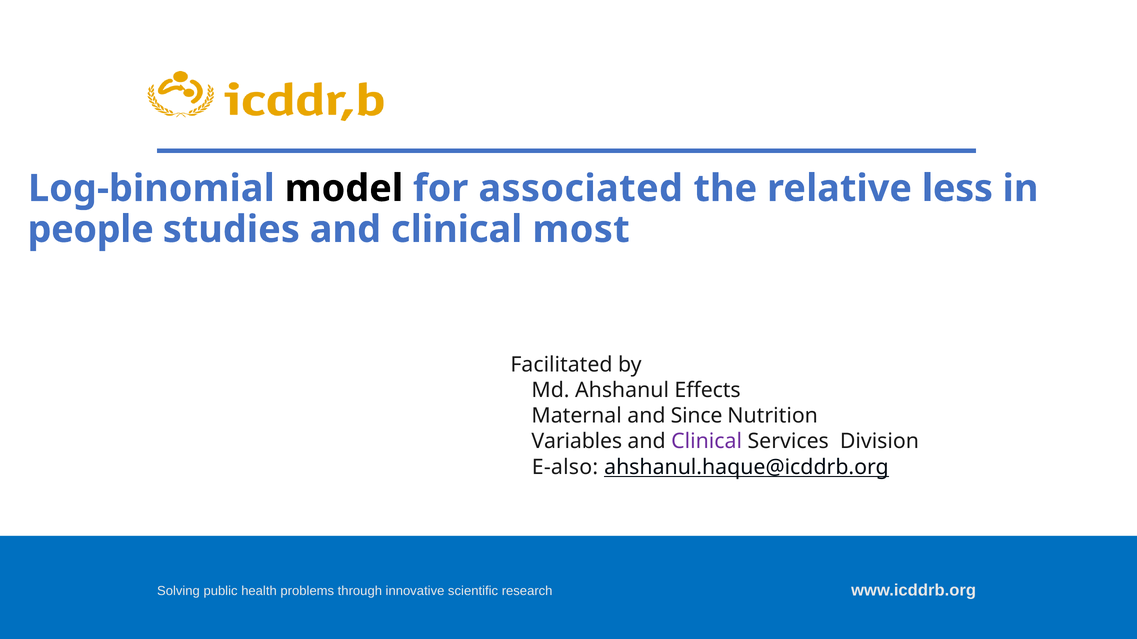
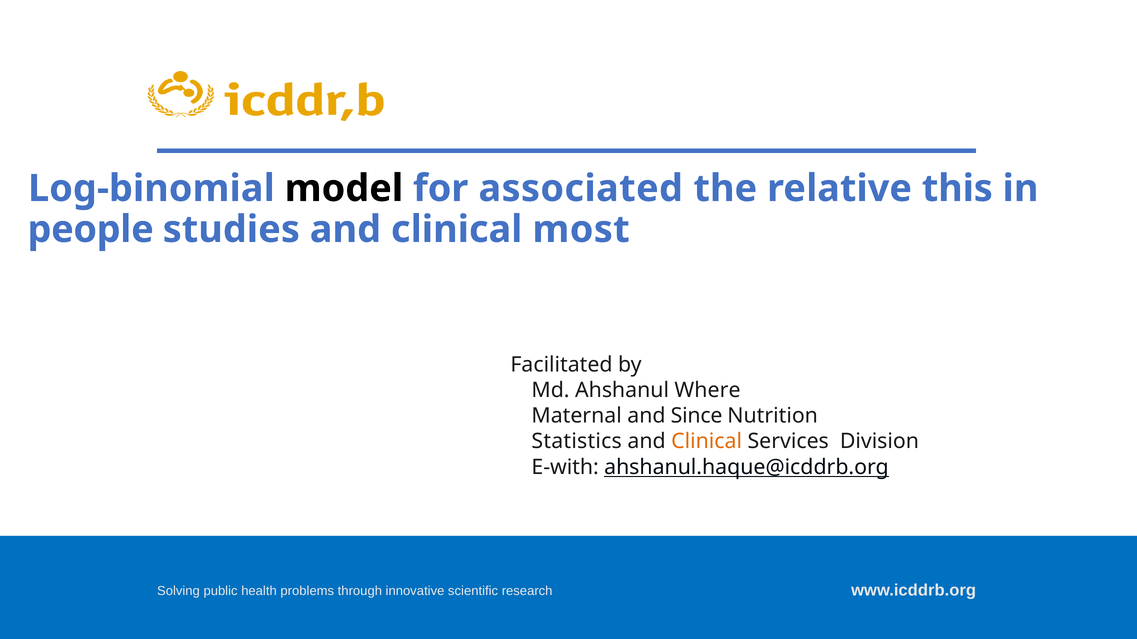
less: less -> this (957, 189)
Effects: Effects -> Where (708, 391)
Variables: Variables -> Statistics (577, 442)
Clinical colour: purple -> orange (707, 442)
E-also: E-also -> E-with (565, 467)
